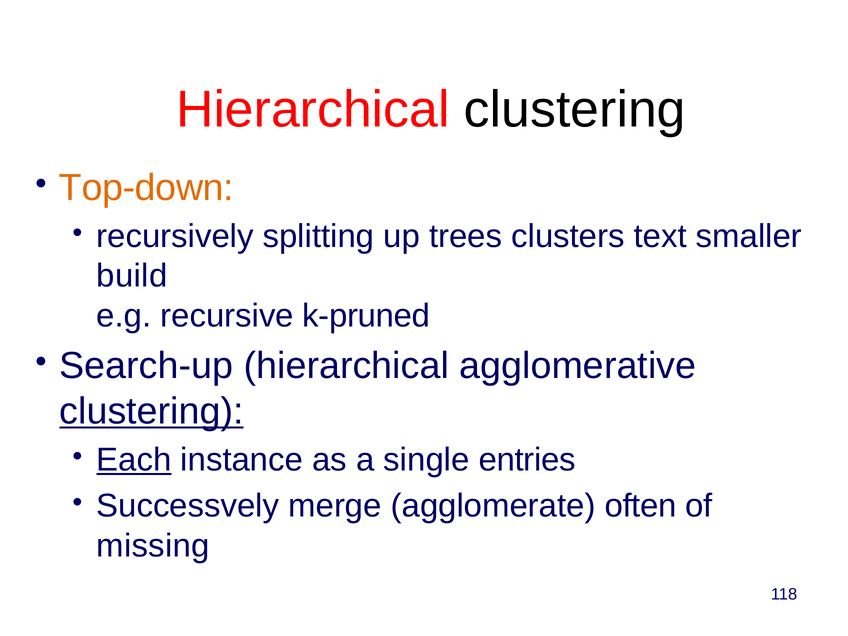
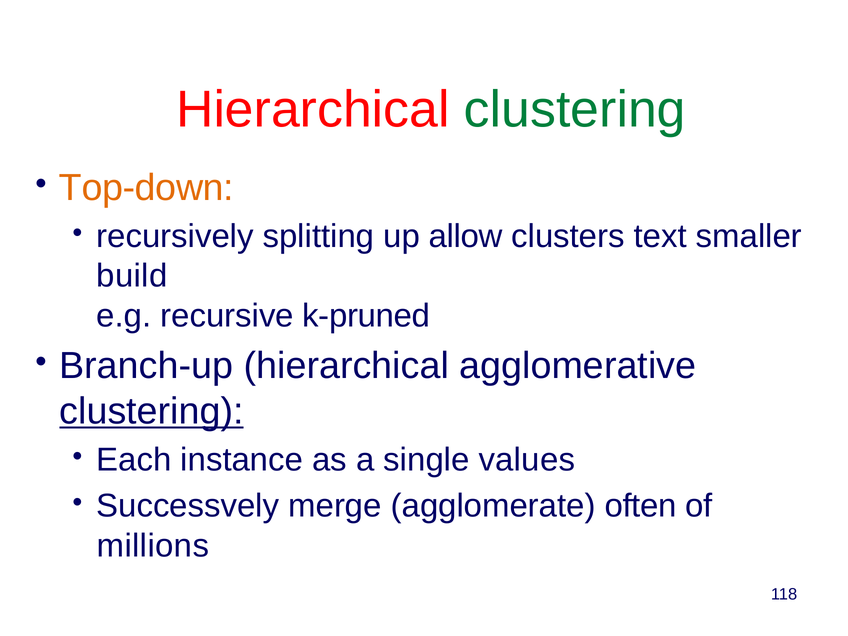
clustering colour: black -> green (575, 110)
trees: trees -> allow (466, 236)
Search-up: Search-up -> Branch-up (146, 366)
Each underline: present -> none (134, 460)
entries: entries -> values (527, 460)
missing: missing -> millions (153, 546)
